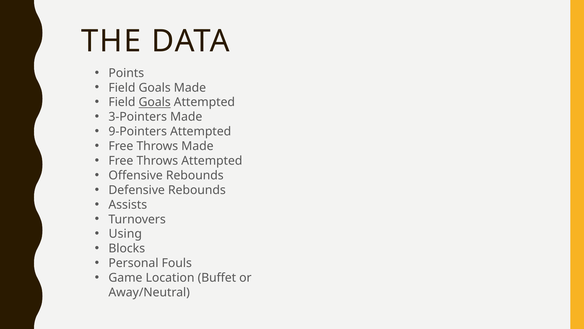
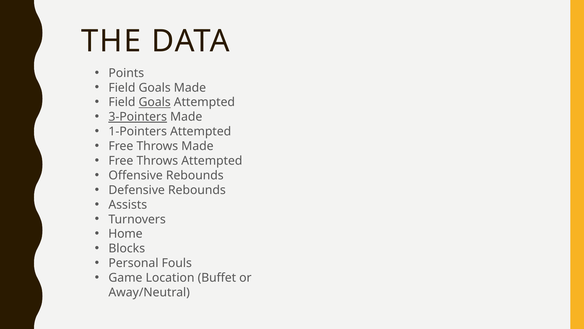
3-Pointers underline: none -> present (138, 117)
9-Pointers: 9-Pointers -> 1-Pointers (138, 131)
Using: Using -> Home (125, 234)
